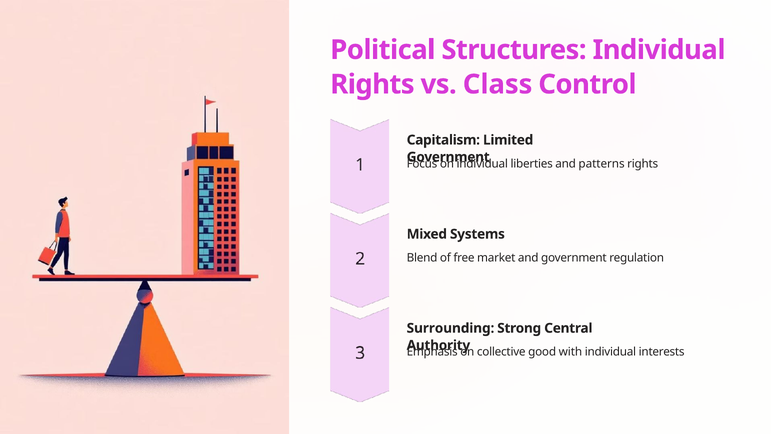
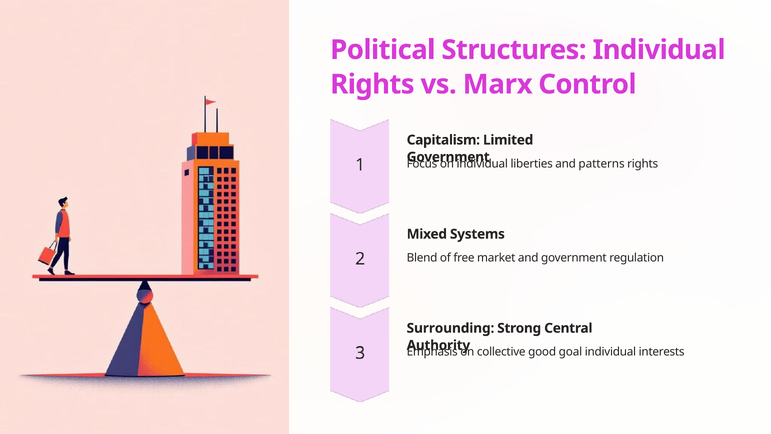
Class: Class -> Marx (498, 84)
with: with -> goal (570, 352)
